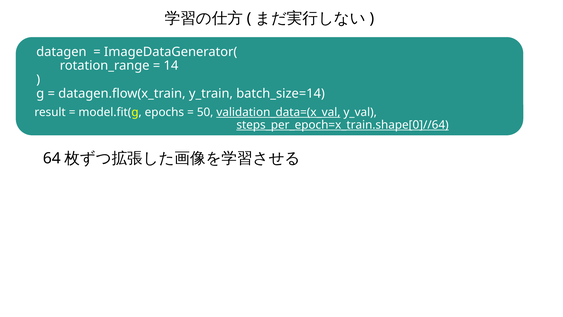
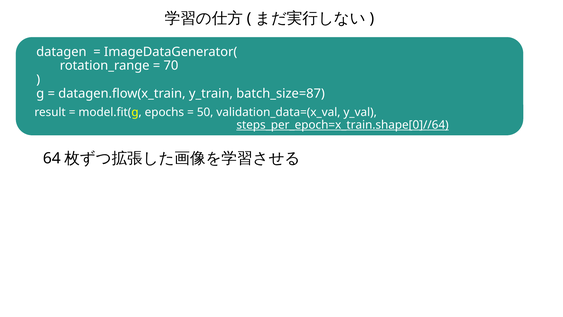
14: 14 -> 70 (171, 66)
batch_size=14: batch_size=14 -> batch_size=87 (281, 94)
validation_data=(x_val underline: present -> none (278, 112)
